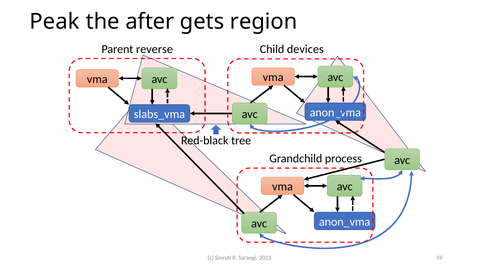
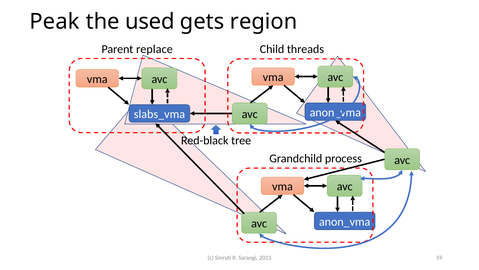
after: after -> used (150, 22)
reverse: reverse -> replace (154, 49)
devices: devices -> threads (305, 49)
